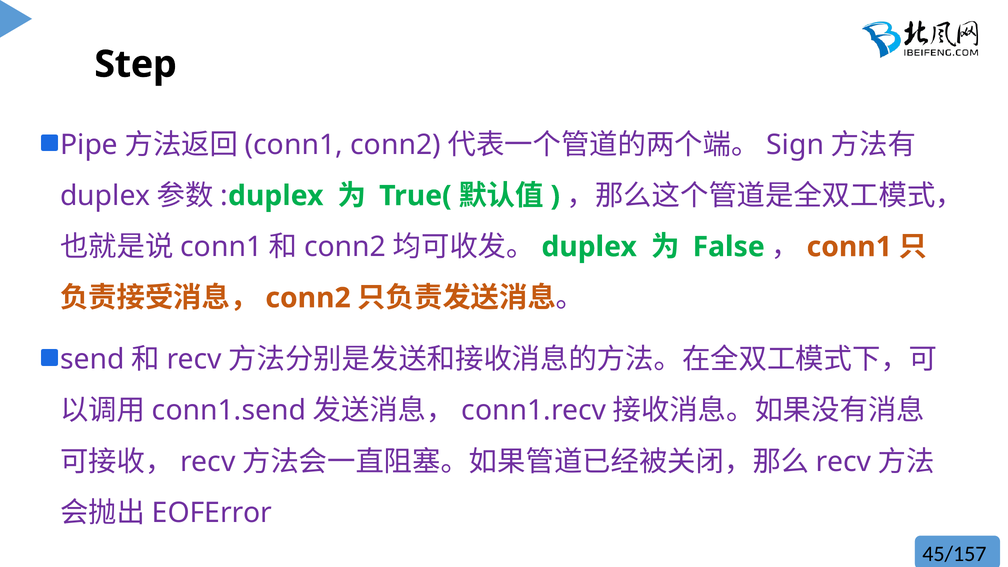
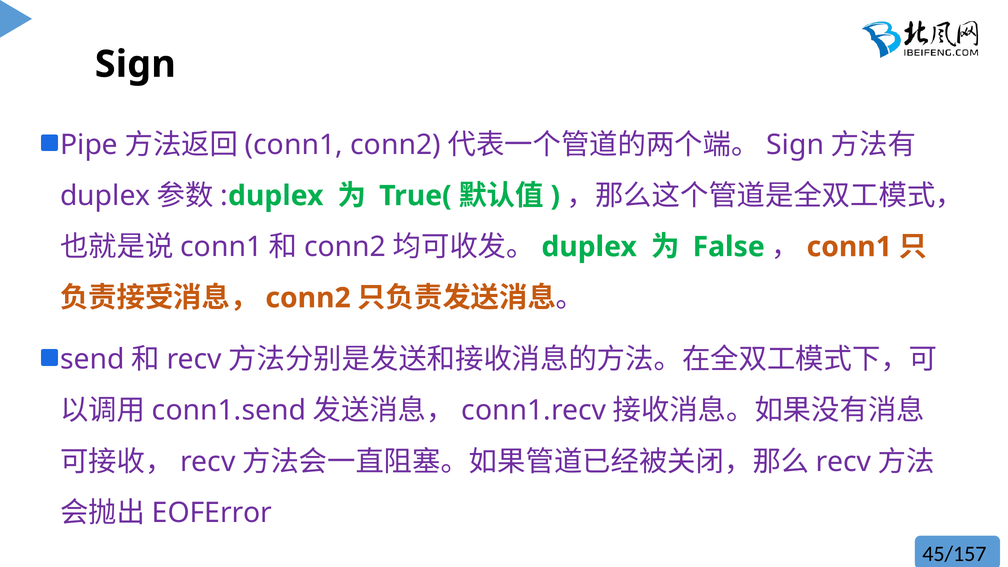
Step: Step -> Sign (135, 64)
